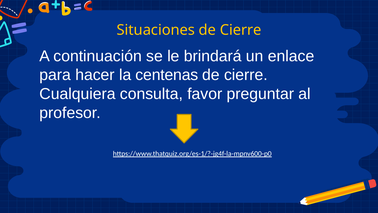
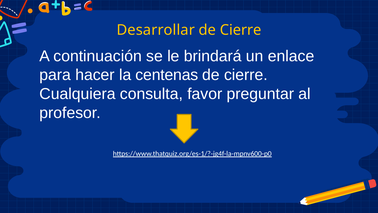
Situaciones: Situaciones -> Desarrollar (156, 30)
